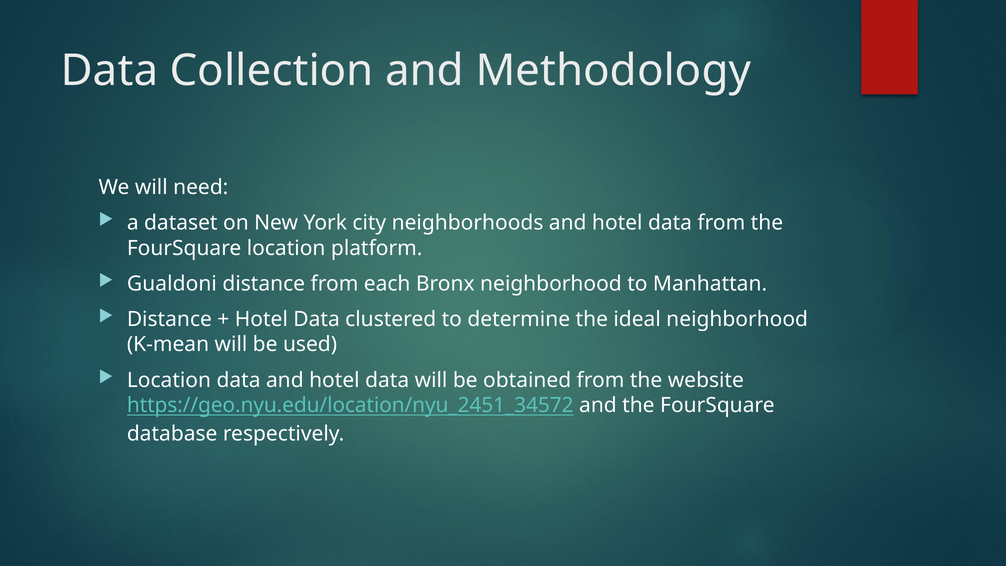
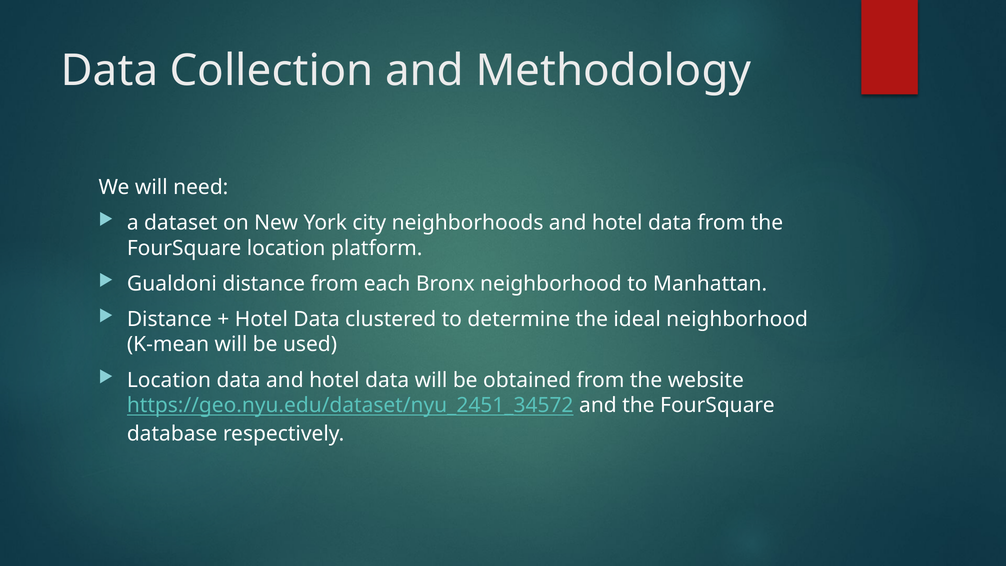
https://geo.nyu.edu/location/nyu_2451_34572: https://geo.nyu.edu/location/nyu_2451_34572 -> https://geo.nyu.edu/dataset/nyu_2451_34572 (350, 405)
